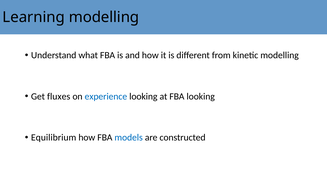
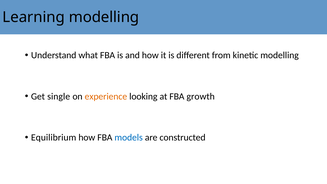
fluxes: fluxes -> single (59, 96)
experience colour: blue -> orange (106, 96)
FBA looking: looking -> growth (201, 96)
